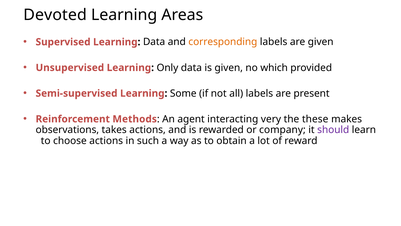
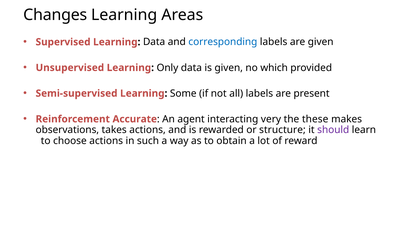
Devoted: Devoted -> Changes (55, 15)
corresponding colour: orange -> blue (223, 42)
Methods: Methods -> Accurate (135, 119)
company: company -> structure (282, 130)
